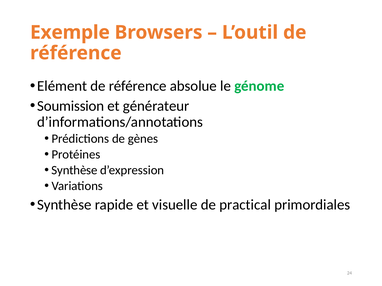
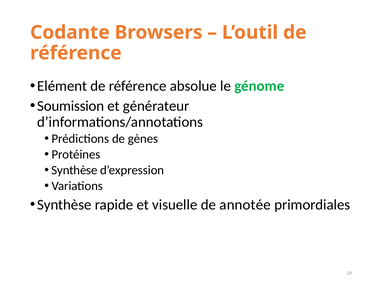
Exemple: Exemple -> Codante (70, 32)
practical: practical -> annotée (245, 205)
